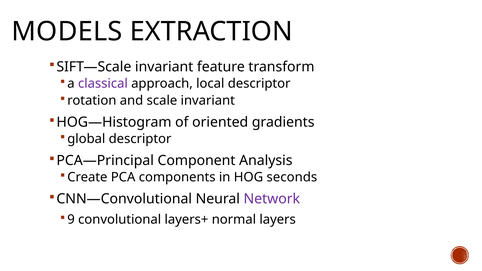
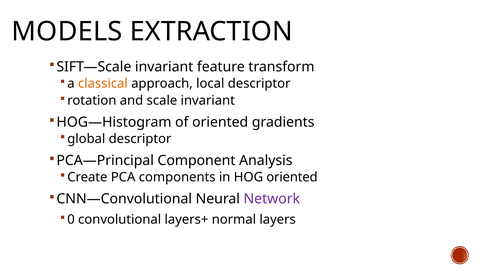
classical colour: purple -> orange (103, 84)
HOG seconds: seconds -> oriented (292, 177)
9: 9 -> 0 (71, 220)
